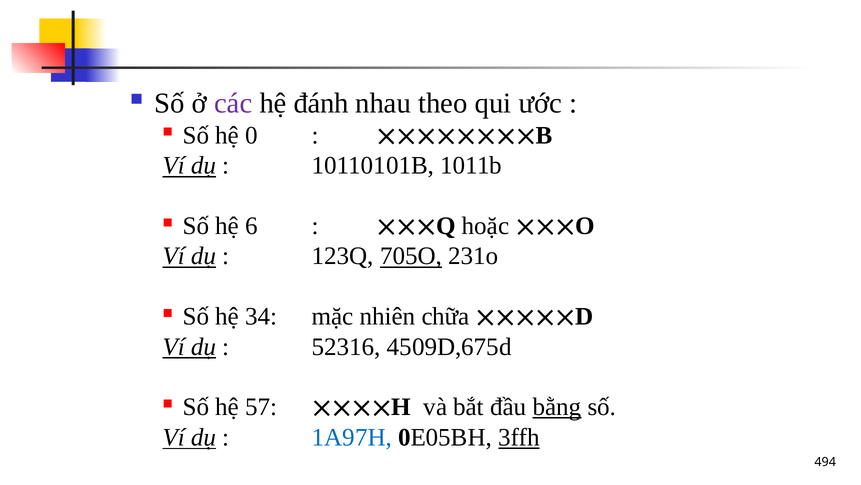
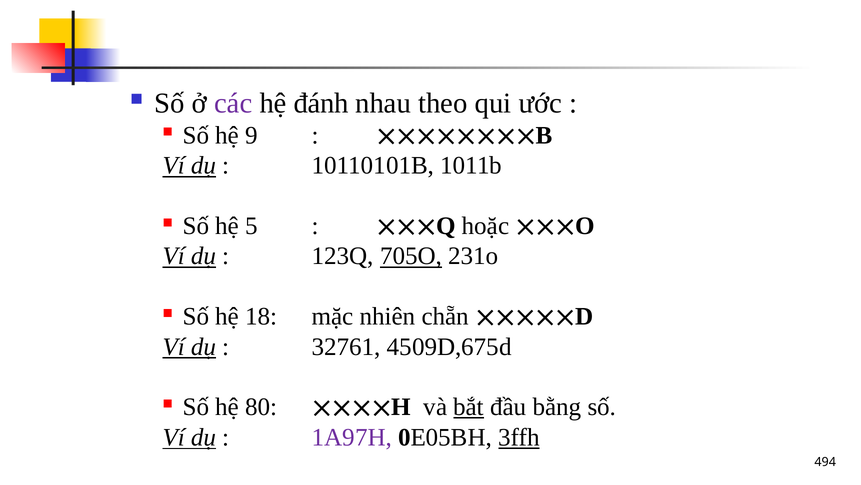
0: 0 -> 9 (252, 135)
6: 6 -> 5 (252, 226)
34: 34 -> 18 (261, 316)
chữa: chữa -> chẵn (445, 316)
52316: 52316 -> 32761 (346, 346)
57: 57 -> 80 (261, 407)
bắt underline: none -> present (469, 407)
bằng underline: present -> none (557, 407)
1A97H colour: blue -> purple (352, 437)
